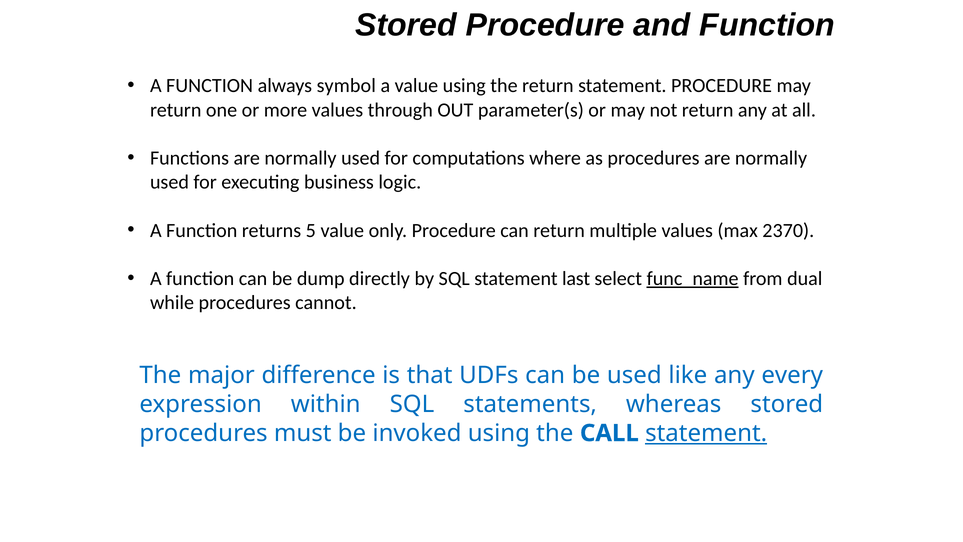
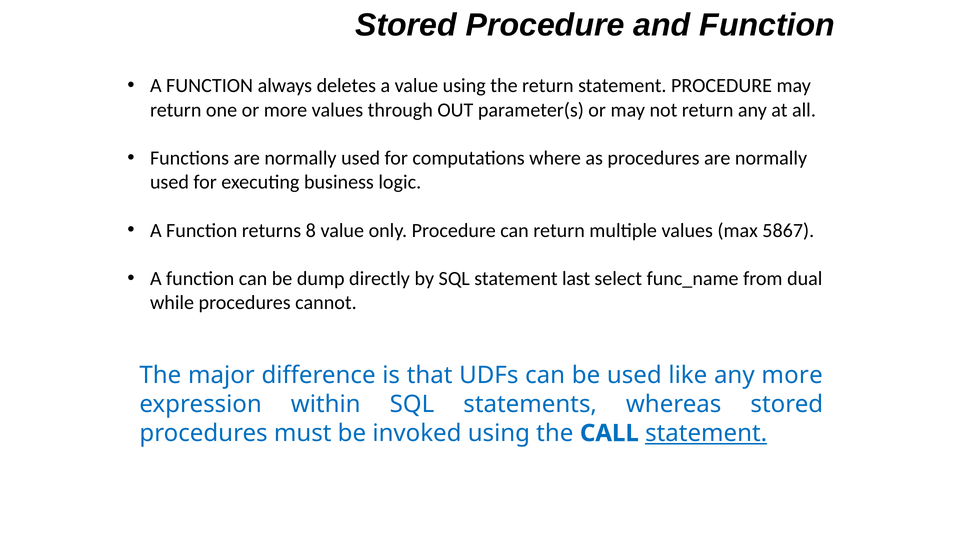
symbol: symbol -> deletes (346, 86)
5: 5 -> 8 (311, 230)
2370: 2370 -> 5867 (788, 230)
func_name underline: present -> none (693, 279)
any every: every -> more (792, 375)
